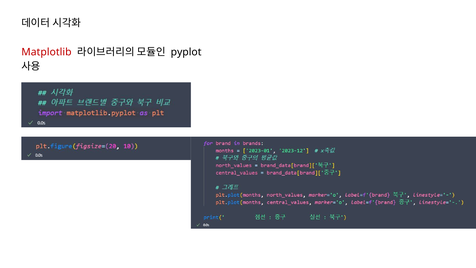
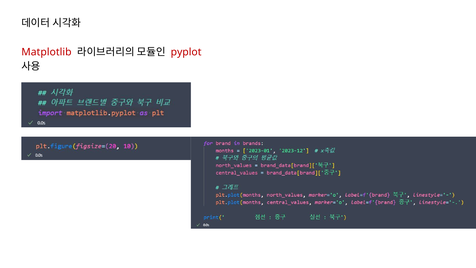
pyplot colour: black -> red (186, 52)
